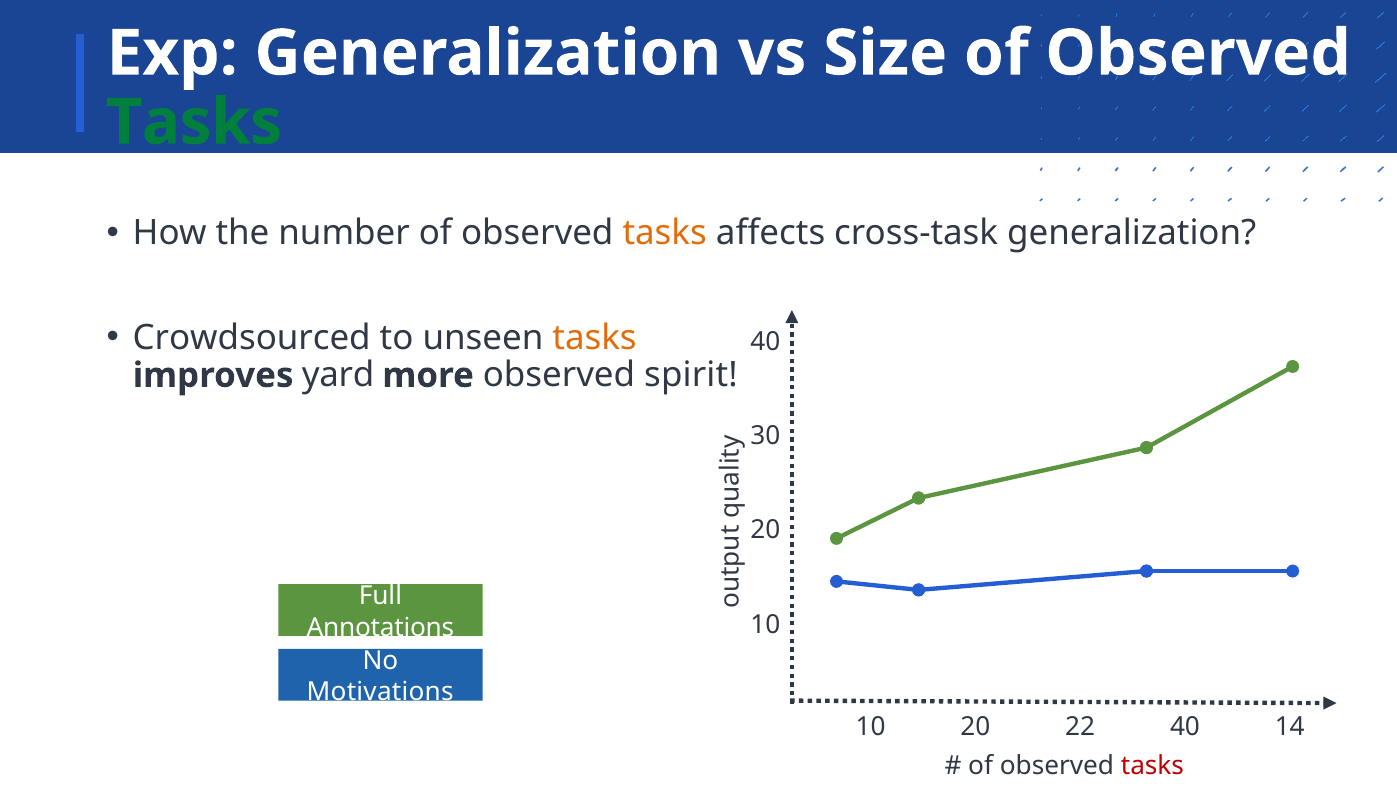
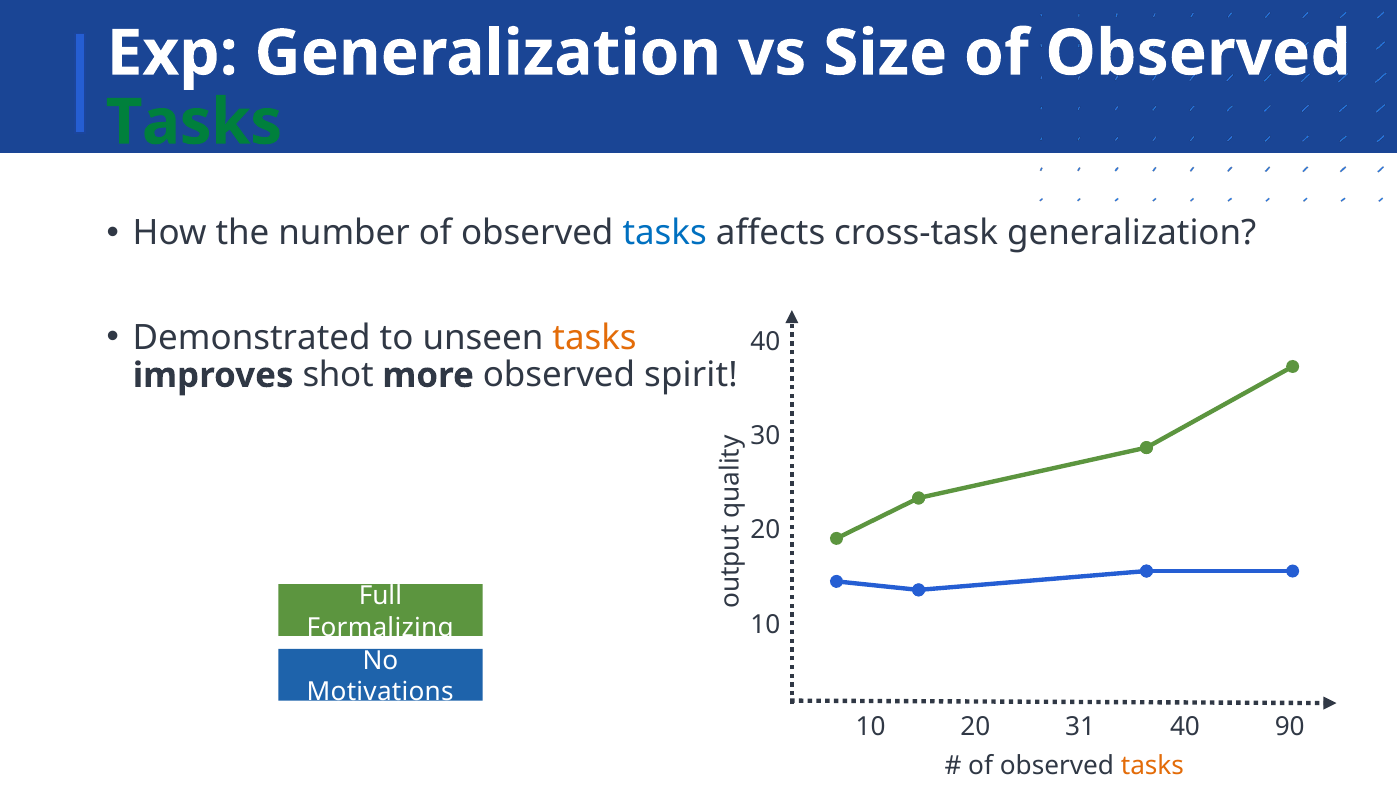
tasks colour: orange -> blue (665, 233)
Crowdsourced: Crowdsourced -> Demonstrated (252, 338)
yard: yard -> shot (338, 375)
Annotations: Annotations -> Formalizing (380, 627)
22: 22 -> 31 (1080, 726)
14: 14 -> 90 (1290, 726)
tasks colour: red -> orange (1152, 765)
